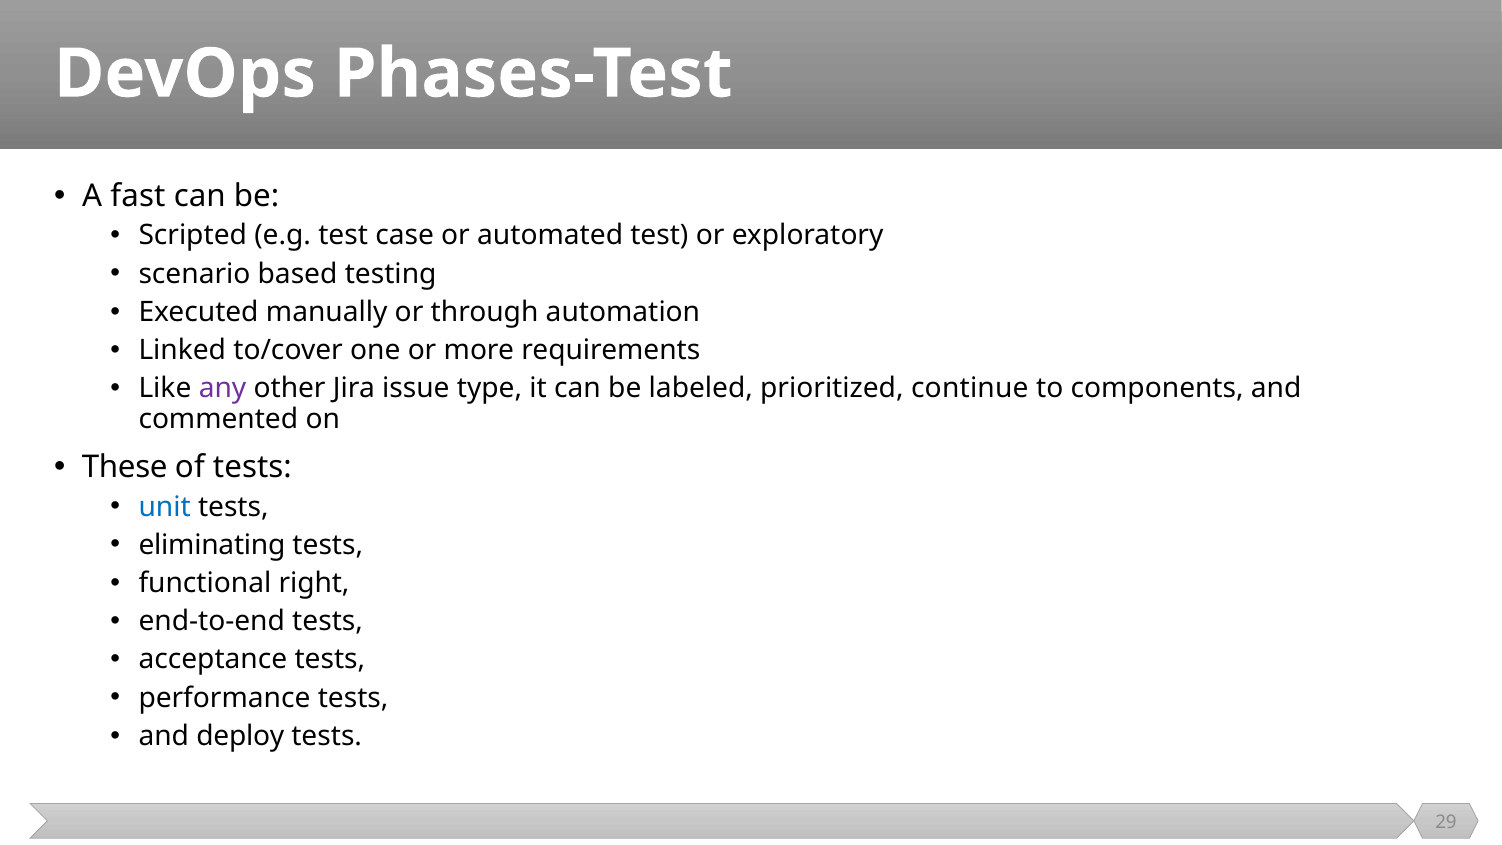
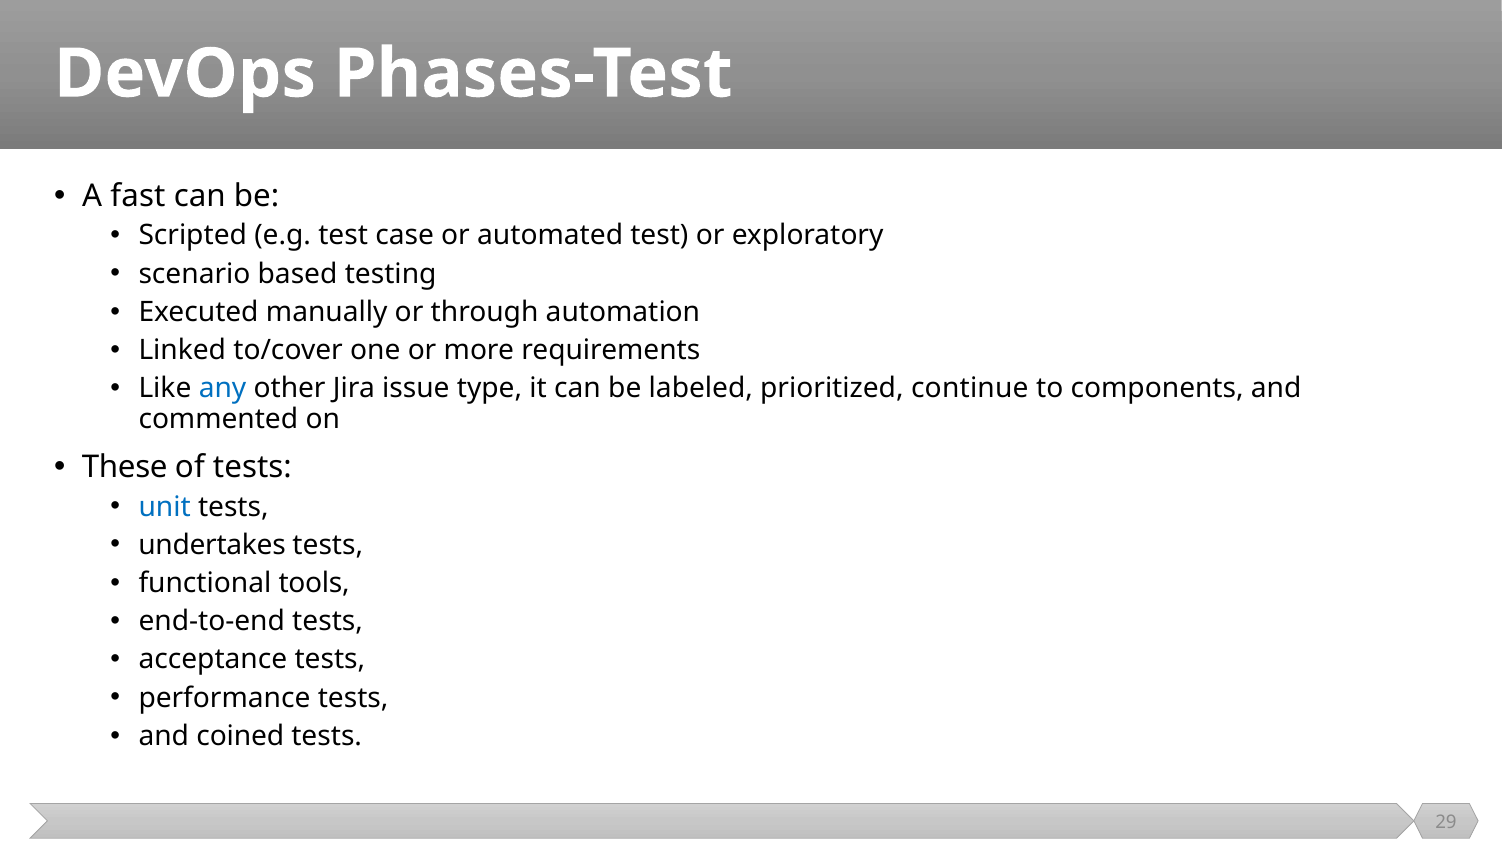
any colour: purple -> blue (223, 389)
eliminating: eliminating -> undertakes (212, 545)
right: right -> tools (314, 583)
deploy: deploy -> coined (240, 736)
